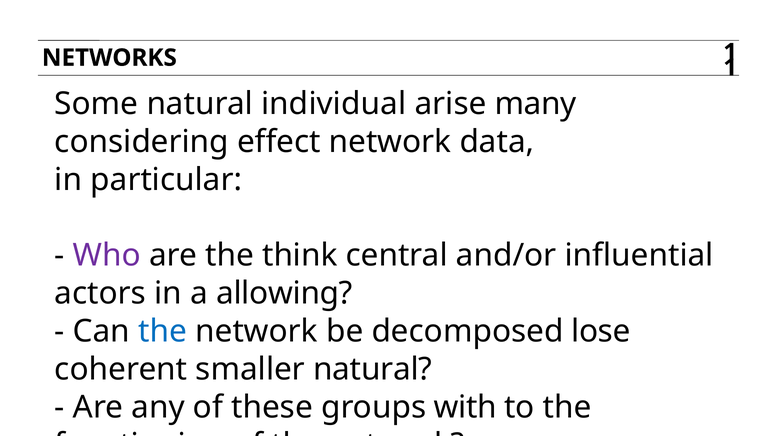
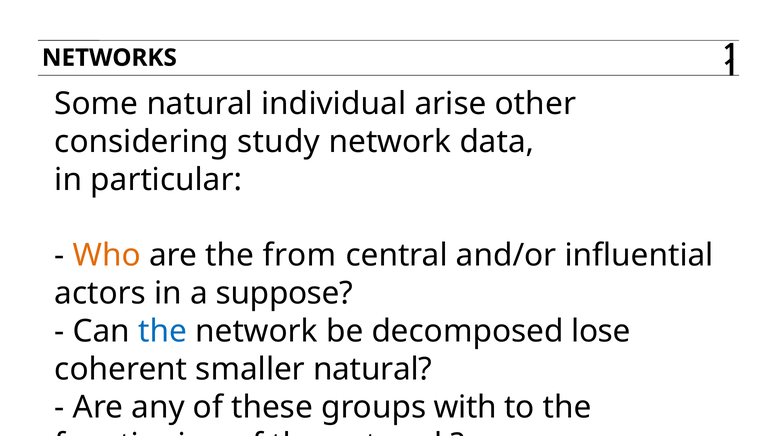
arise many: many -> other (535, 104)
effect: effect -> study (279, 142)
Who colour: purple -> orange (107, 256)
think: think -> from (300, 256)
allowing: allowing -> suppose (284, 294)
